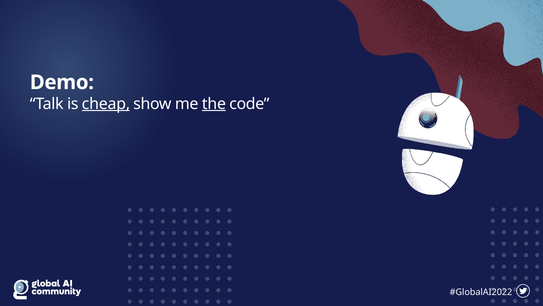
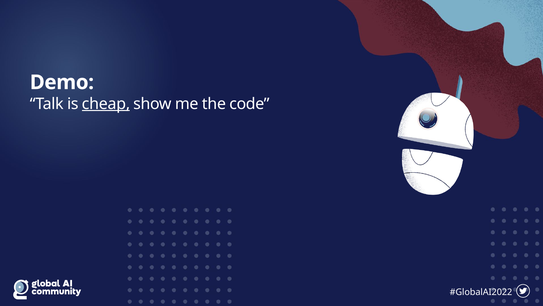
the underline: present -> none (214, 104)
